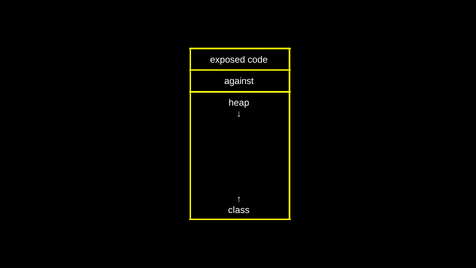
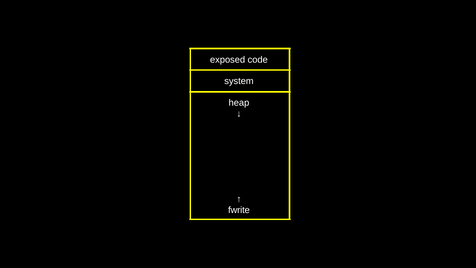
against: against -> system (239, 81)
class: class -> fwrite (239, 210)
